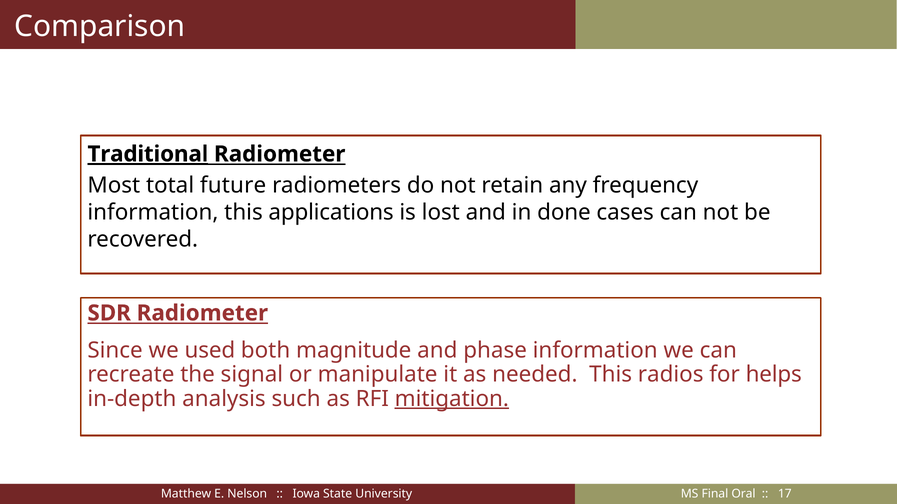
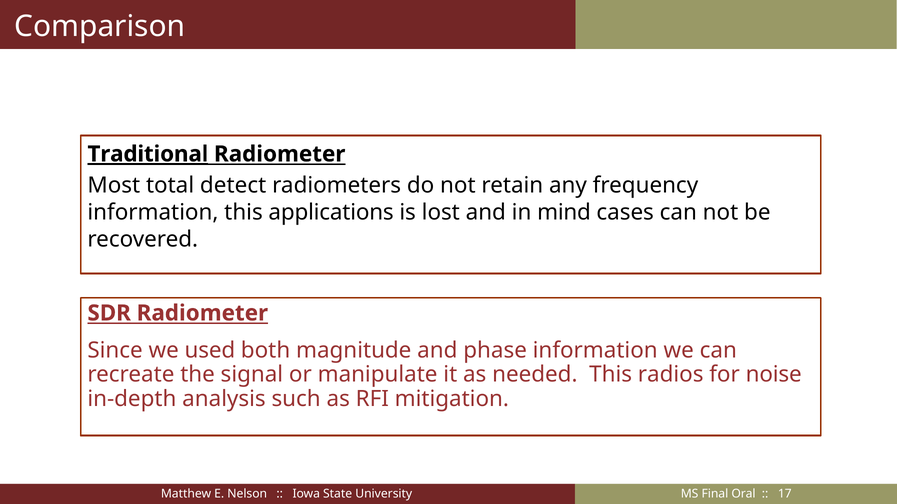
future: future -> detect (233, 186)
done: done -> mind (564, 212)
helps: helps -> noise (774, 375)
mitigation underline: present -> none (452, 399)
